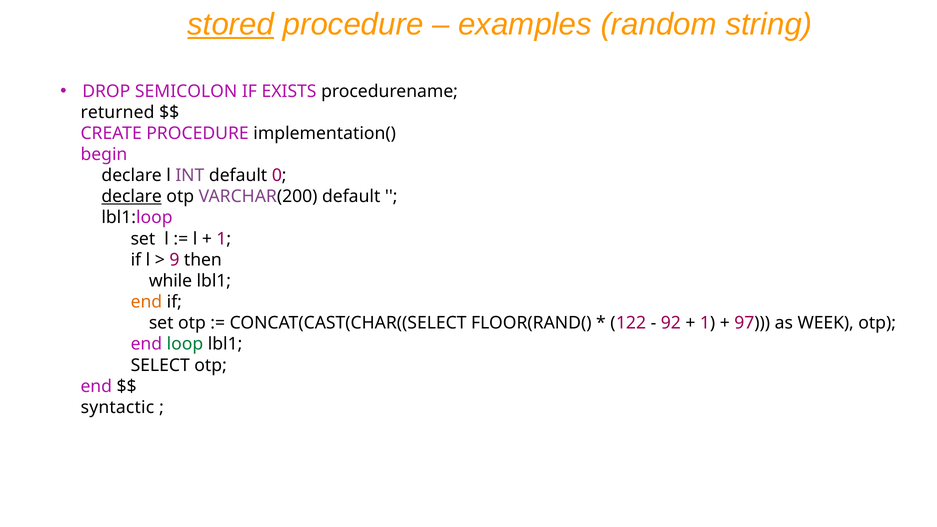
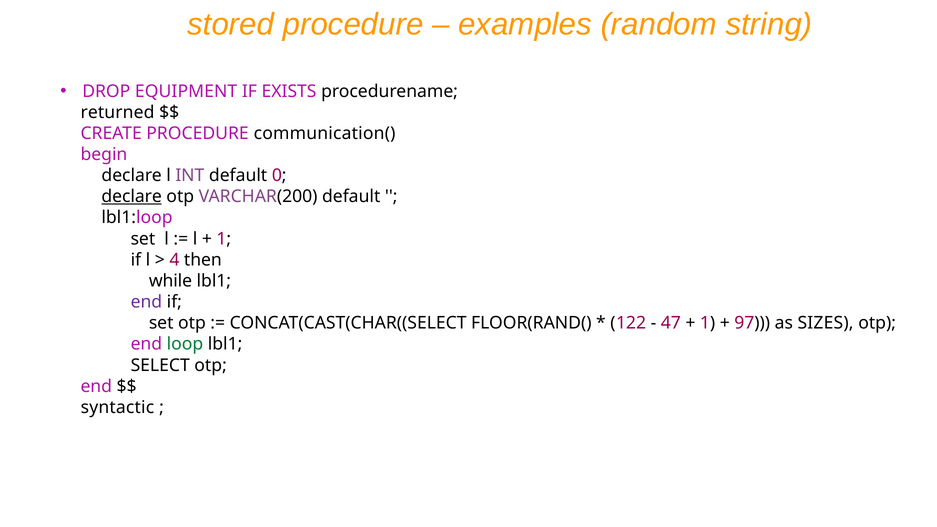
stored underline: present -> none (231, 24)
SEMICOLON: SEMICOLON -> EQUIPMENT (186, 91)
implementation(: implementation( -> communication( (325, 133)
9: 9 -> 4 (174, 260)
end colour: orange -> purple (146, 302)
92: 92 -> 47 (671, 323)
WEEK: WEEK -> SIZES (826, 323)
